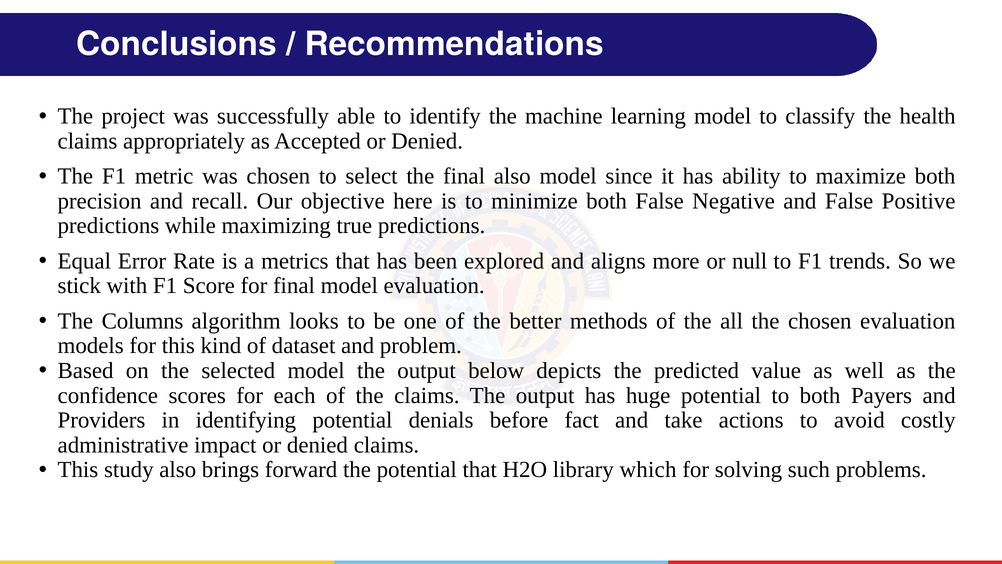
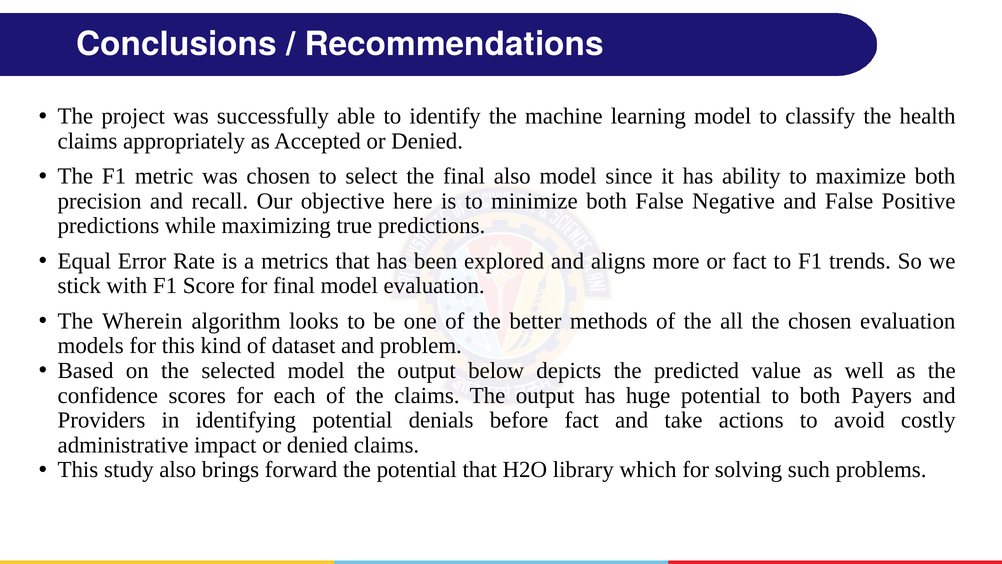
or null: null -> fact (750, 261)
Columns: Columns -> Wherein (142, 321)
